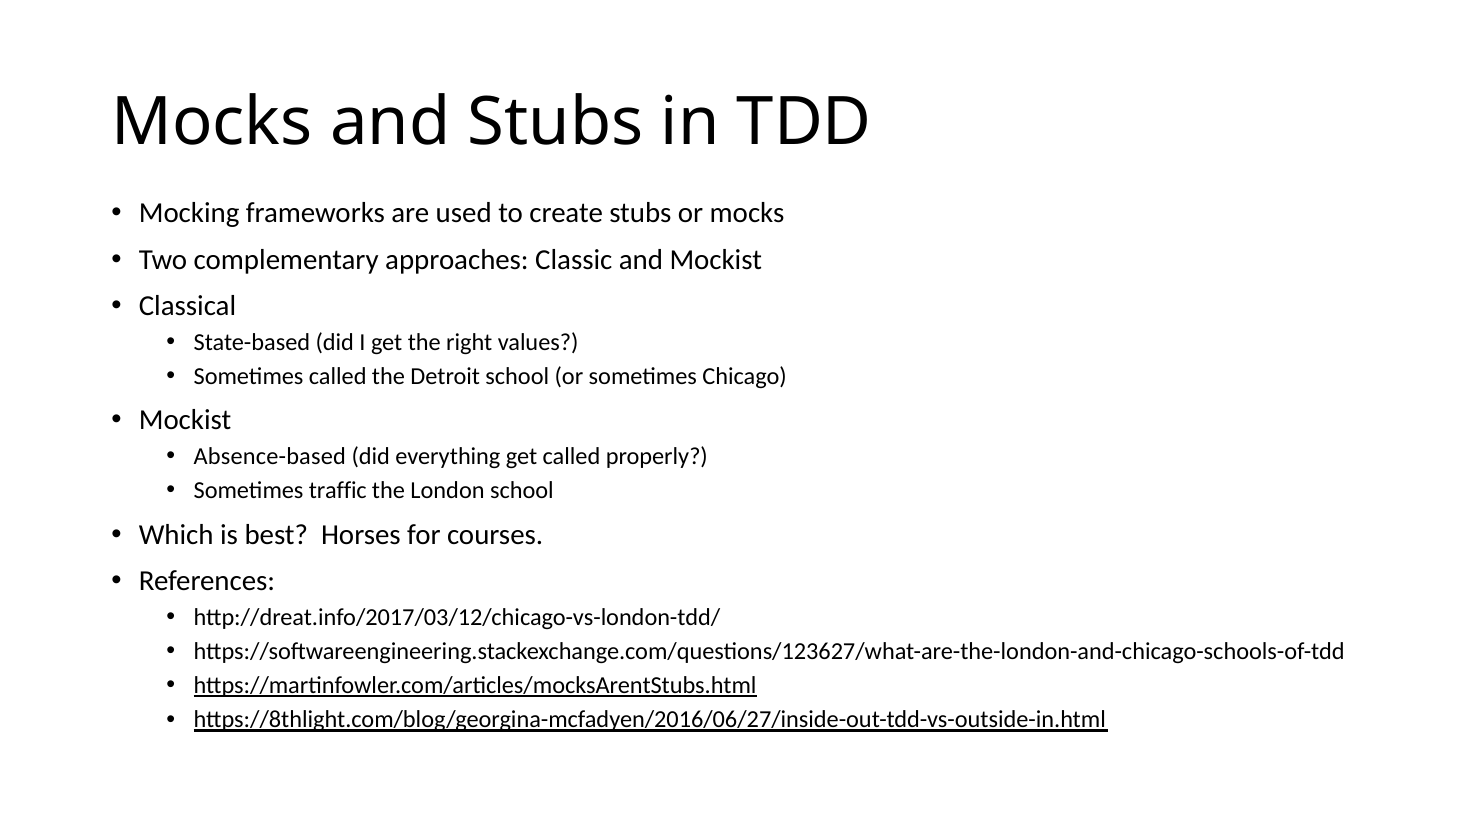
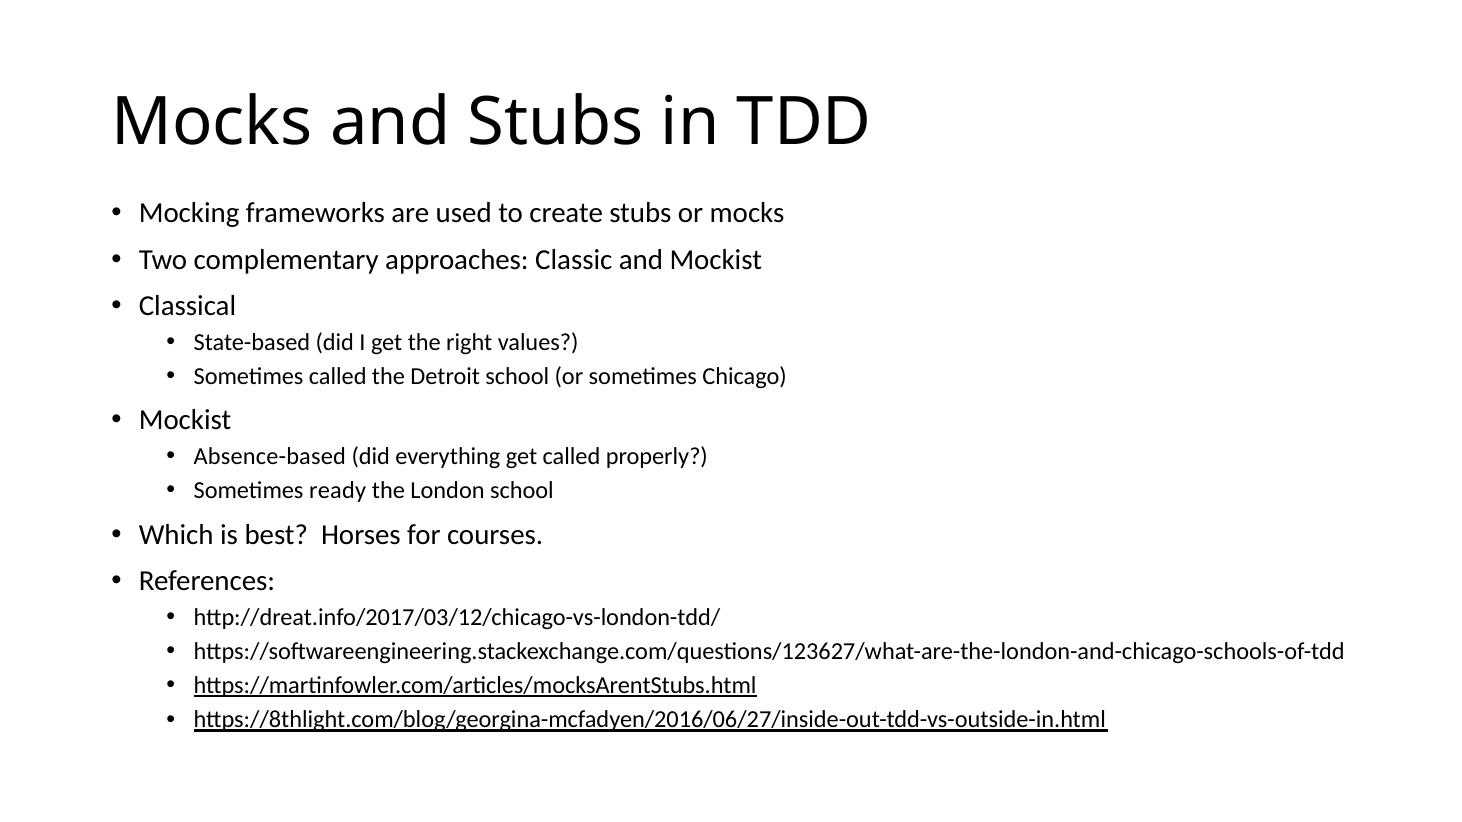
traffic: traffic -> ready (338, 491)
